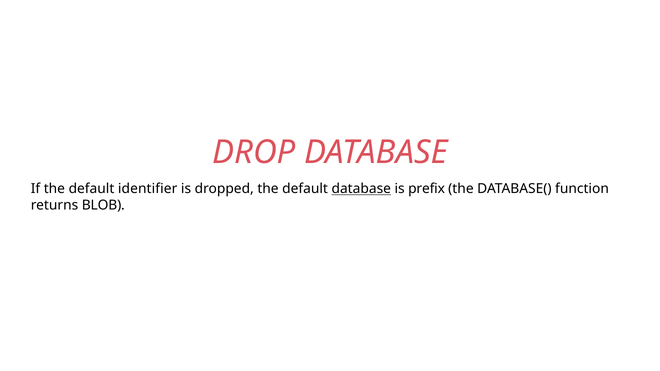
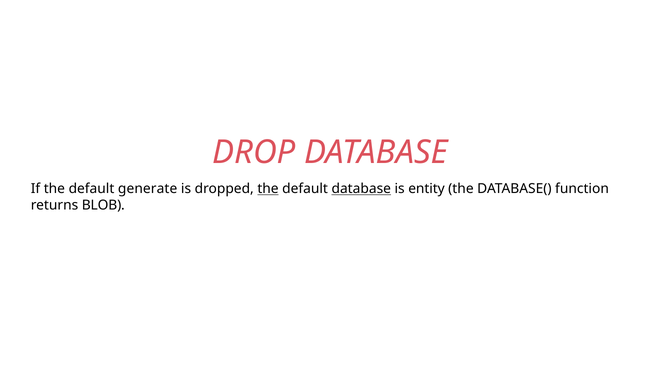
identifier: identifier -> generate (148, 189)
the underline: none -> present (268, 189)
prefix: prefix -> entity (427, 189)
